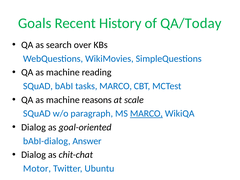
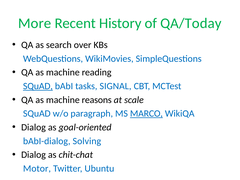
Goals: Goals -> More (35, 23)
SQuAD underline: none -> present (38, 86)
tasks MARCO: MARCO -> SIGNAL (115, 86)
Answer: Answer -> Solving (87, 141)
